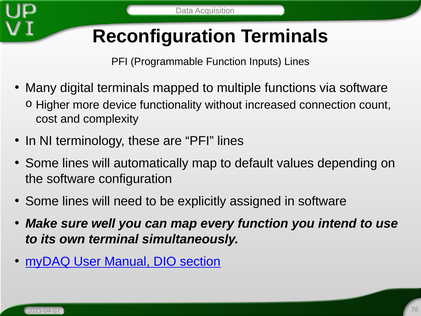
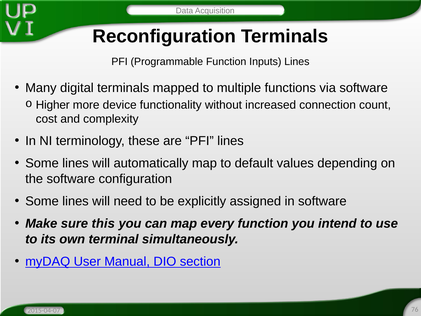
well: well -> this (103, 224)
